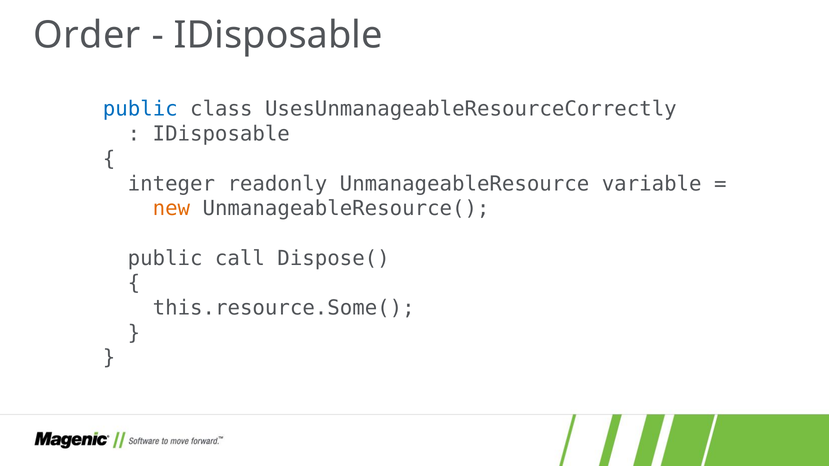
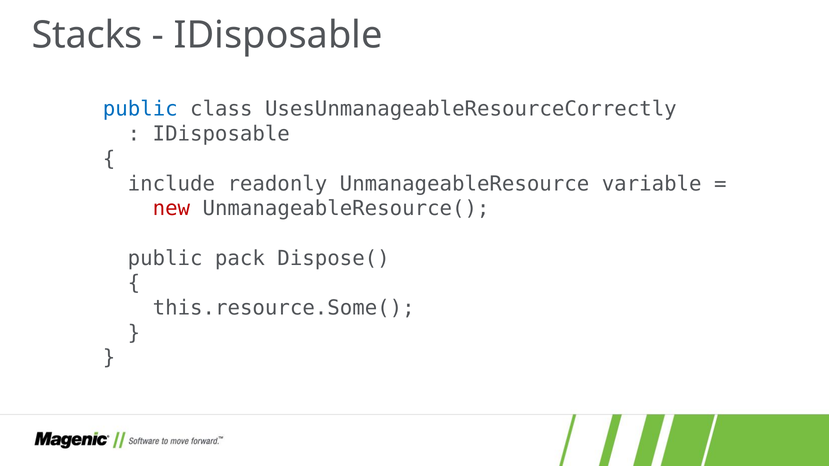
Order: Order -> Stacks (87, 35)
integer: integer -> include (171, 184)
new colour: orange -> red (171, 209)
call: call -> pack (240, 258)
